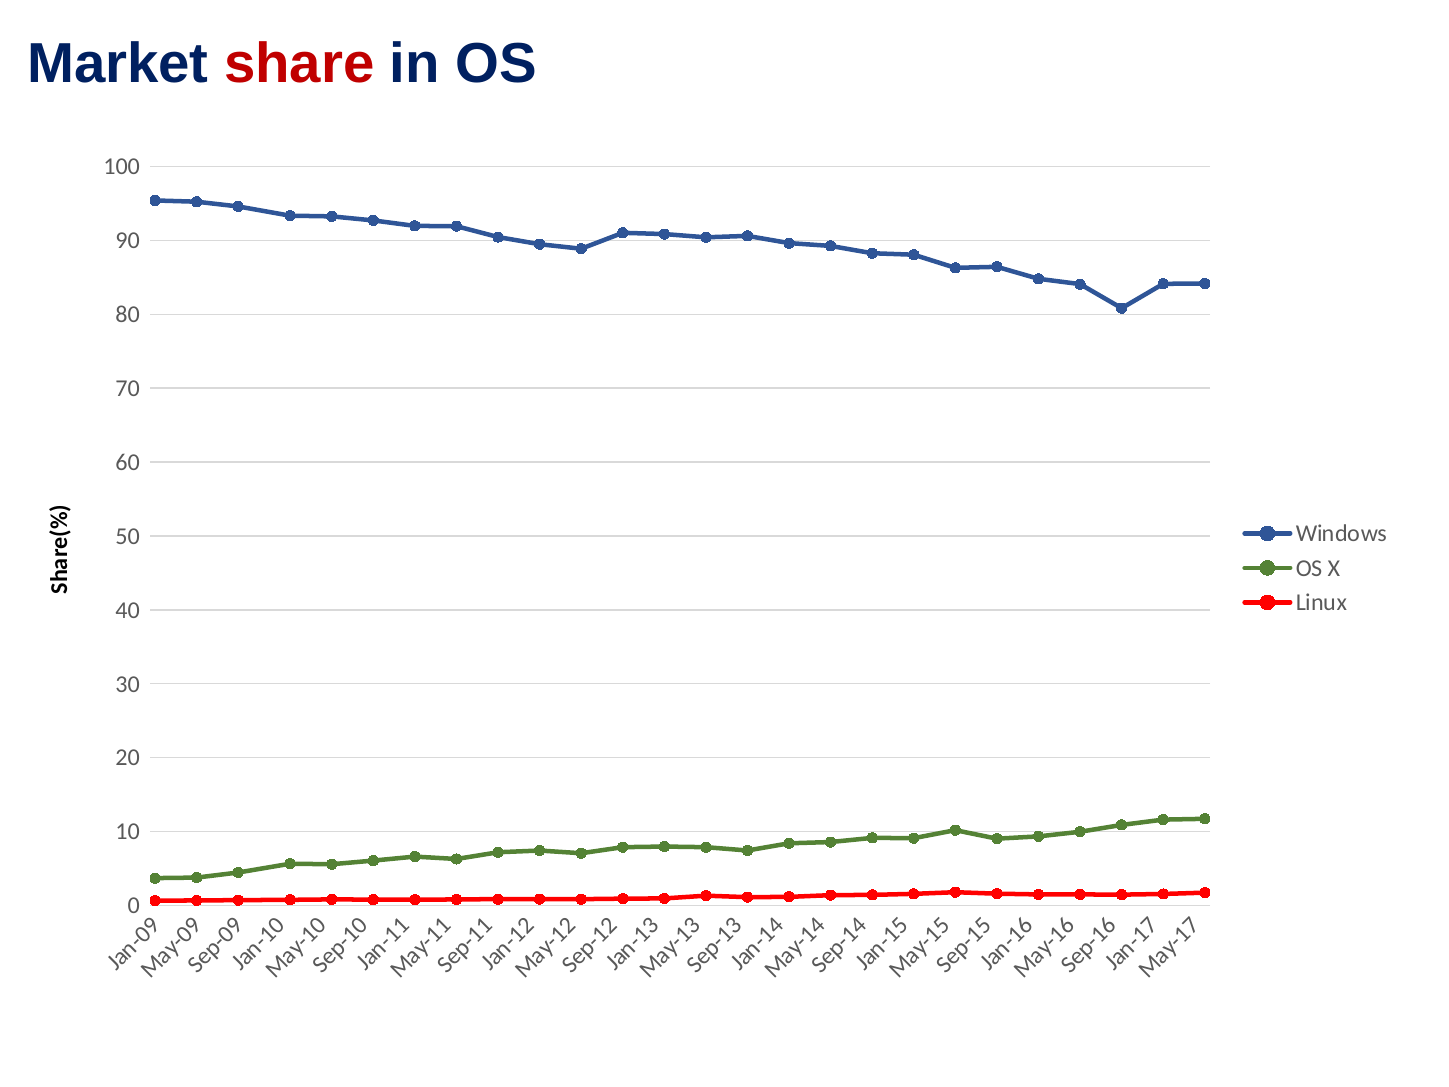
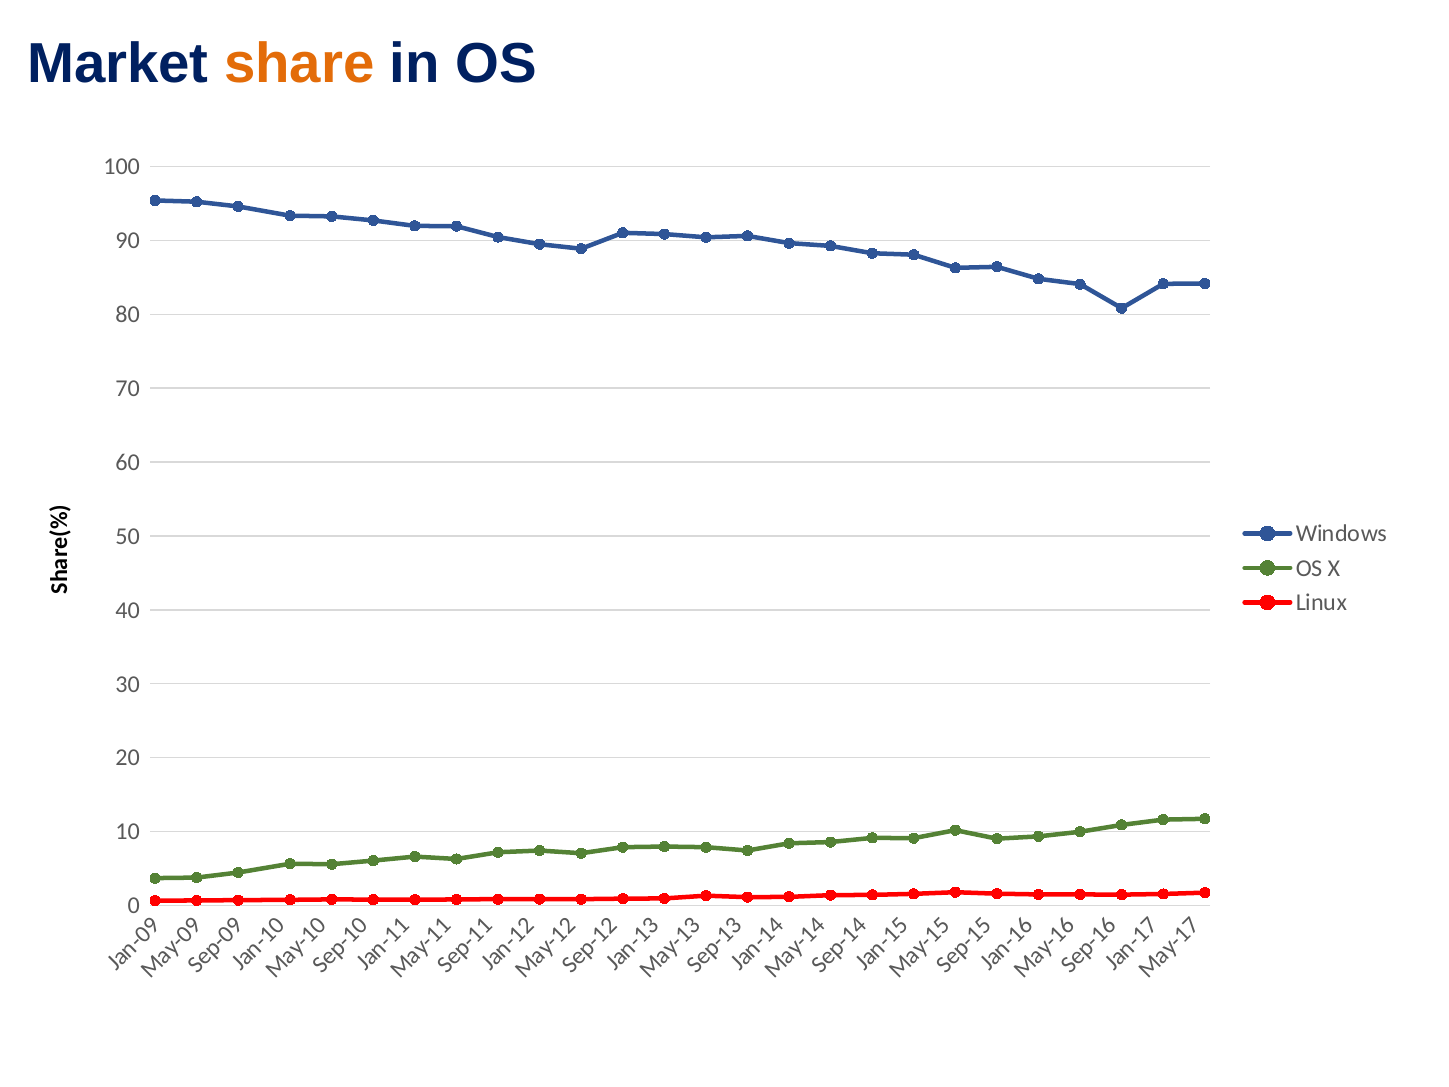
share colour: red -> orange (299, 64)
